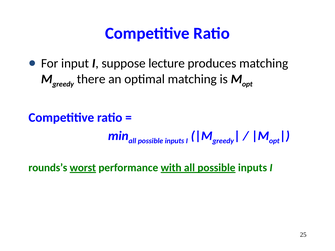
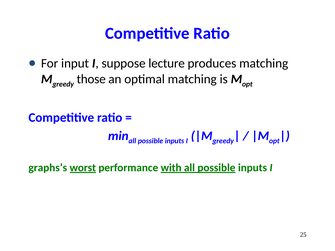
there: there -> those (91, 79)
rounds’s: rounds’s -> graphs’s (48, 168)
